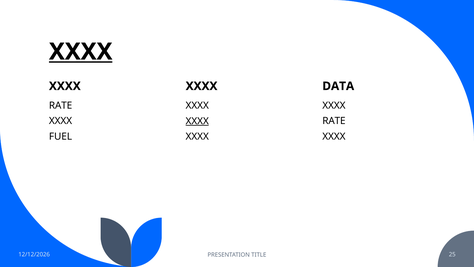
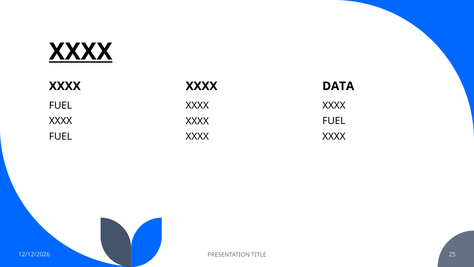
RATE: RATE -> FUEL (61, 105)
RATE: RATE -> FUEL (334, 121)
XXXX underline: present -> none (197, 121)
